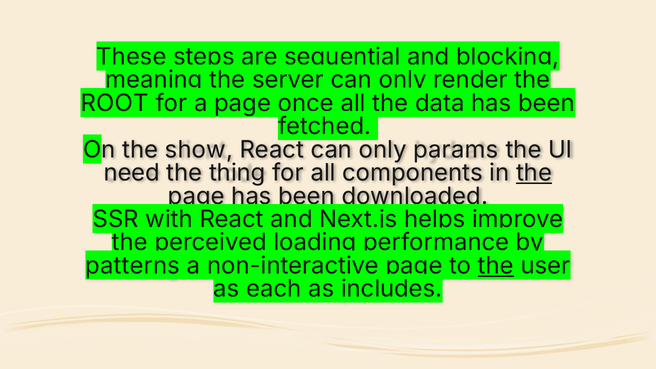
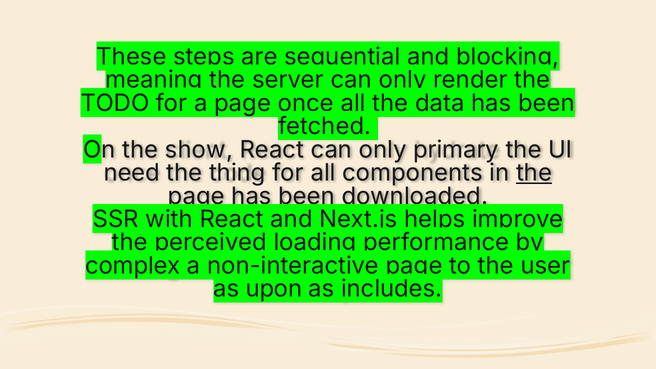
ROOT: ROOT -> TODO (115, 103)
params: params -> primary (456, 150)
patterns: patterns -> complex (133, 266)
the underline: present -> none (496, 266)
each: each -> upon (274, 289)
